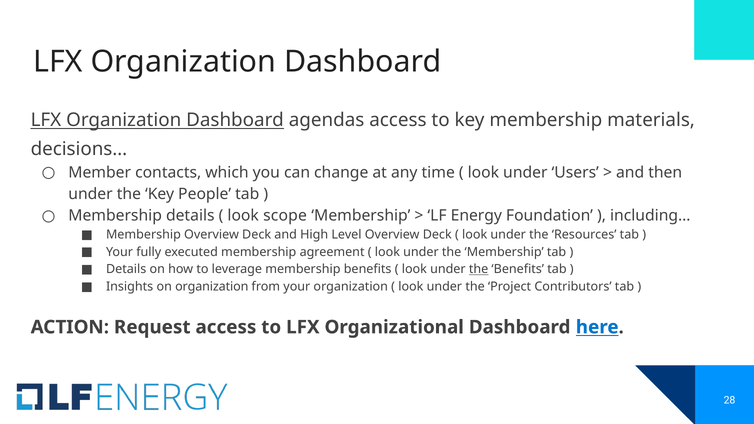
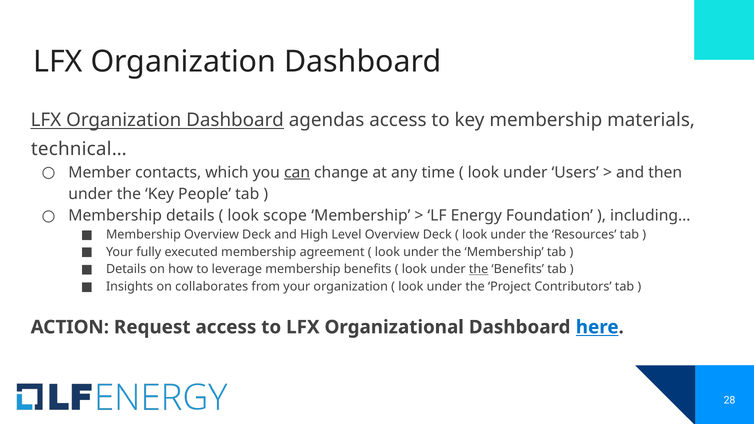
decisions…: decisions… -> technical… (79, 149)
can underline: none -> present (297, 172)
on organization: organization -> collaborates (212, 287)
